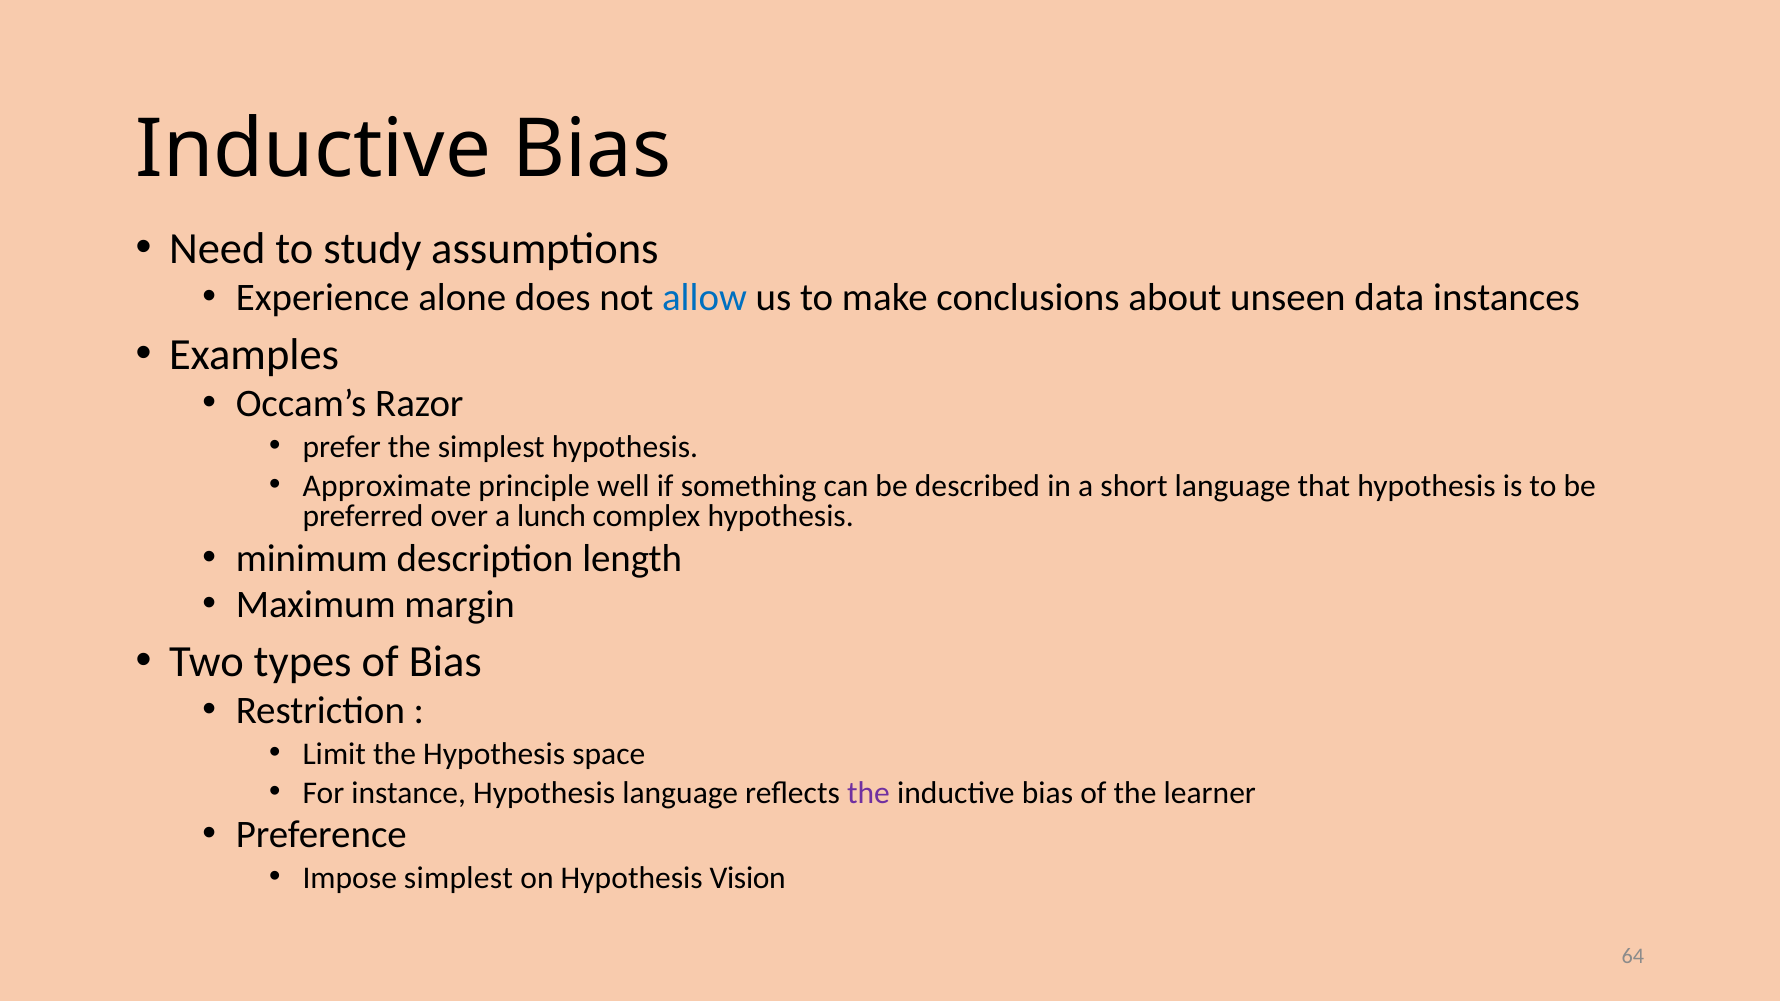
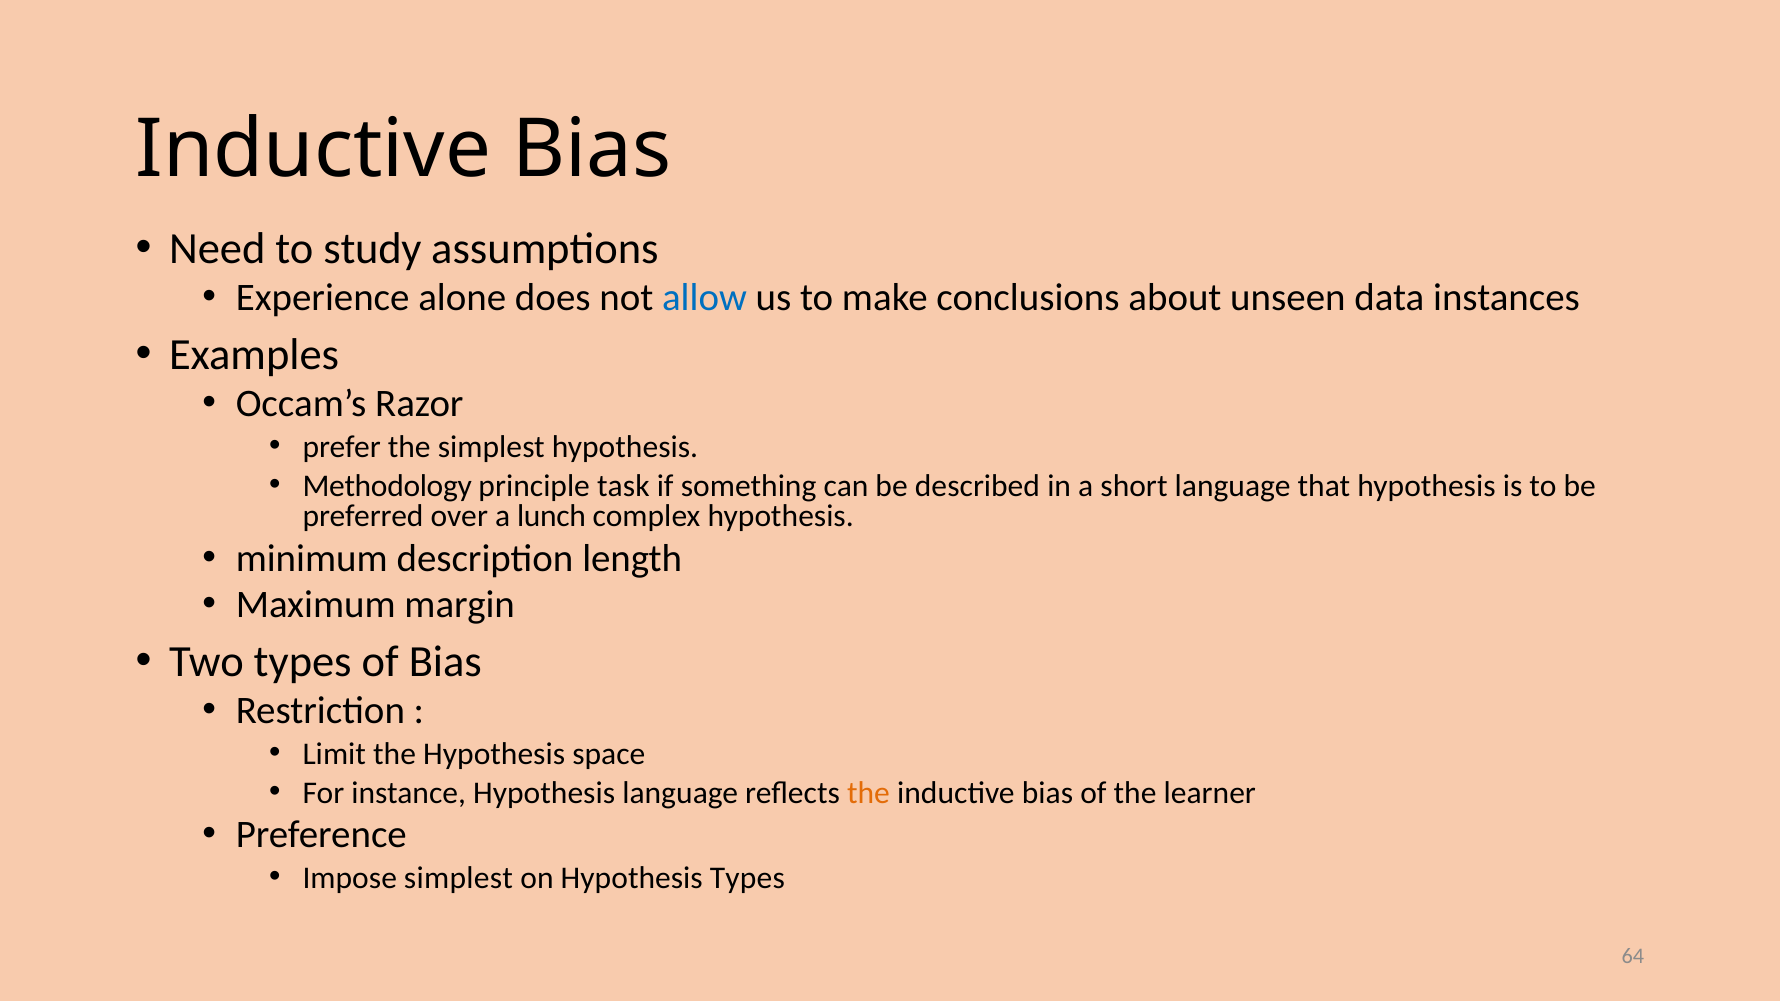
Approximate: Approximate -> Methodology (387, 486)
well: well -> task (623, 486)
the colour: purple -> orange (868, 793)
Hypothesis Vision: Vision -> Types (747, 878)
